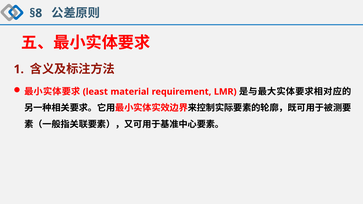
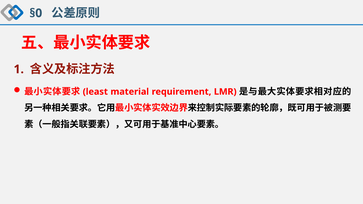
§8: §8 -> §0 (36, 13)
